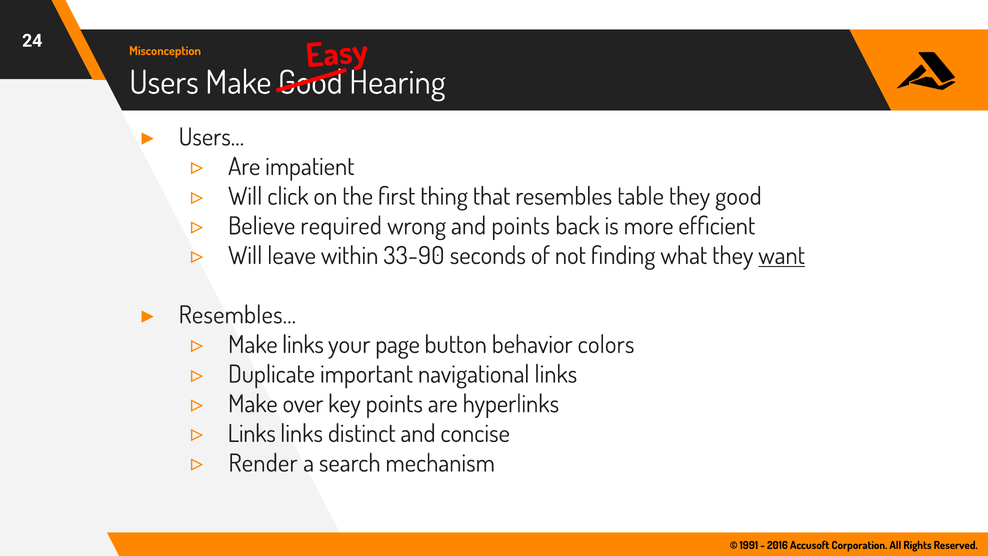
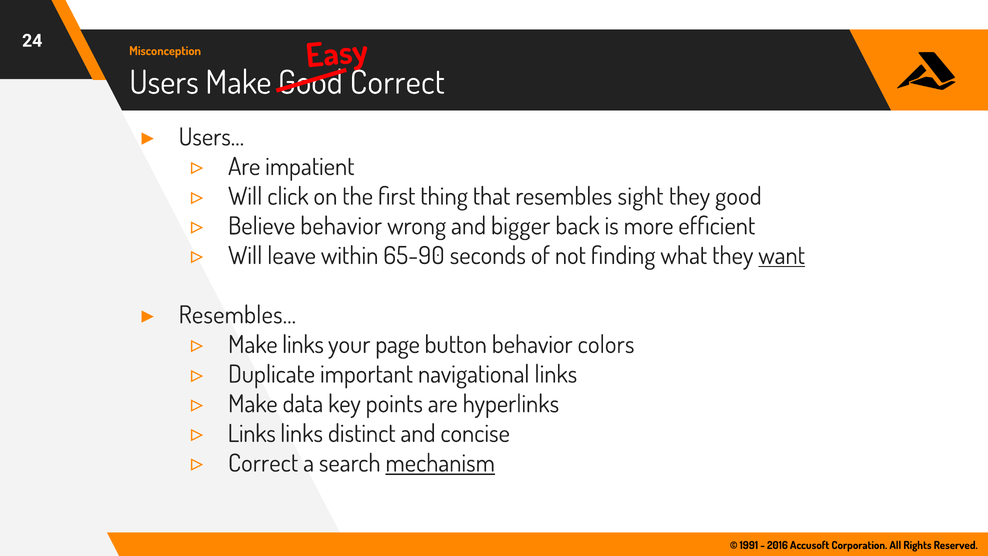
Hearing: Hearing -> Correct (397, 83)
table: table -> sight (640, 196)
Believe required: required -> behavior (341, 226)
and points: points -> bigger (521, 226)
33-90: 33-90 -> 65-90 (414, 256)
over: over -> data (303, 404)
Render: Render -> Correct (263, 463)
mechanism underline: none -> present (440, 463)
